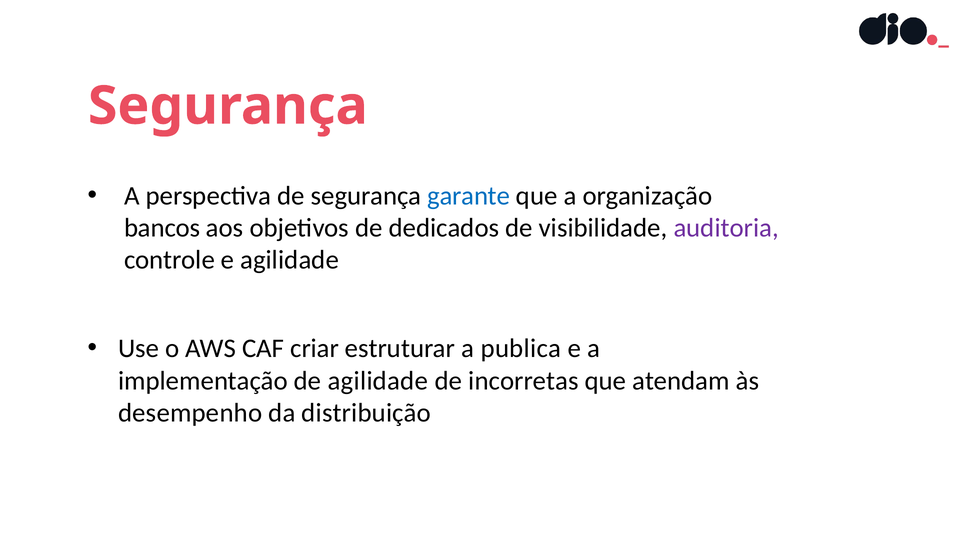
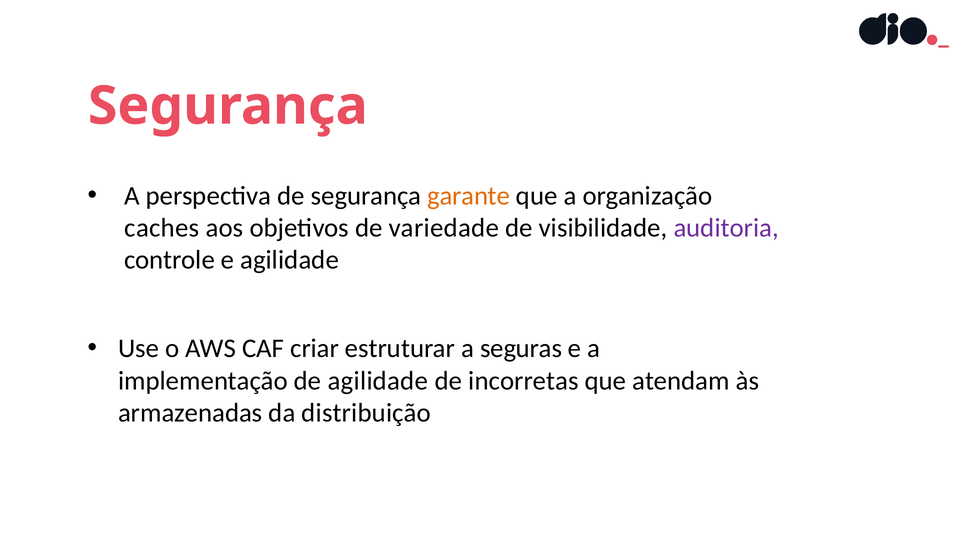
garante colour: blue -> orange (469, 196)
bancos: bancos -> caches (162, 228)
dedicados: dedicados -> variedade (444, 228)
publica: publica -> seguras (521, 349)
desempenho: desempenho -> armazenadas (190, 413)
